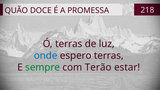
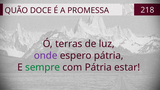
onde colour: blue -> purple (46, 56)
espero terras: terras -> pátria (109, 56)
com Terão: Terão -> Pátria (98, 67)
